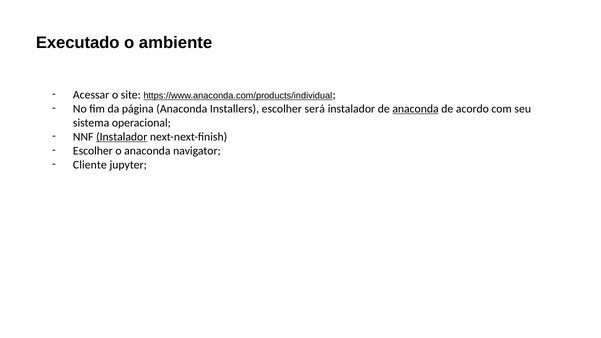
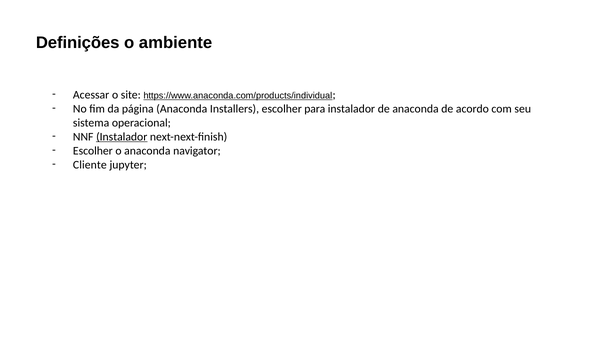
Executado: Executado -> Definições (78, 43)
será: será -> para (315, 109)
anaconda underline: present -> none (416, 109)
